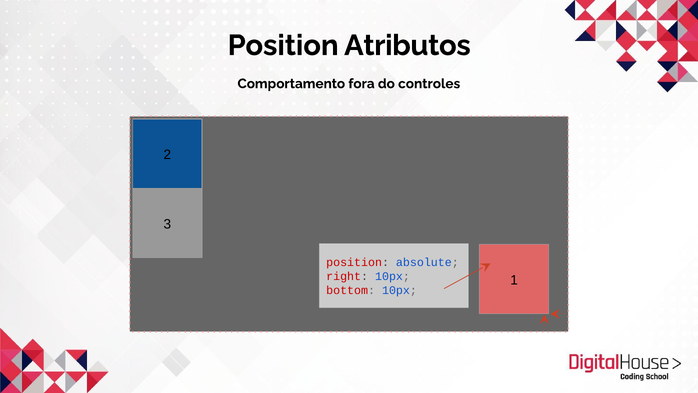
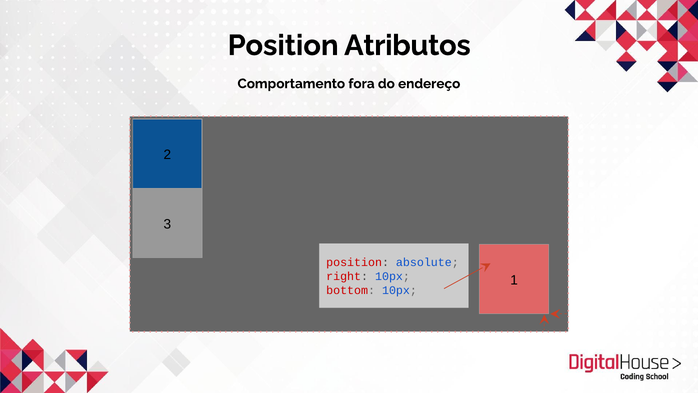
controles: controles -> endereço (429, 84)
